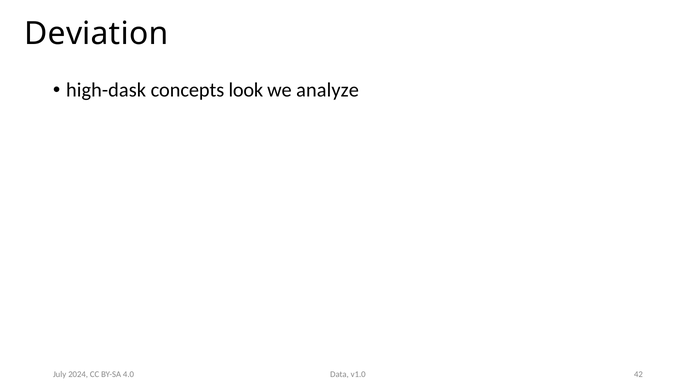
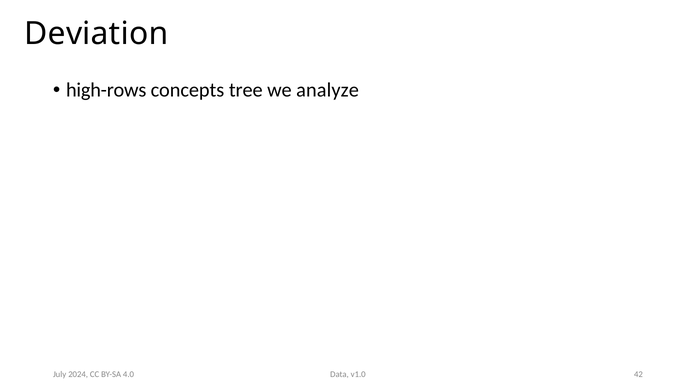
high-dask: high-dask -> high-rows (106, 90)
look: look -> tree (246, 90)
